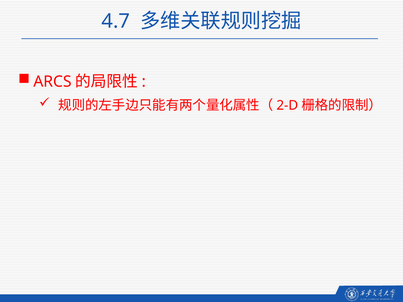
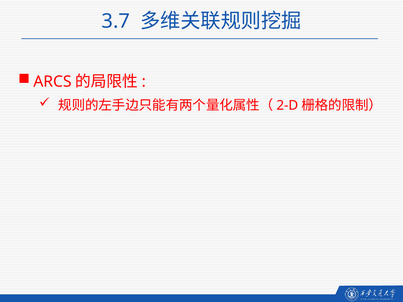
4.7: 4.7 -> 3.7 (116, 21)
